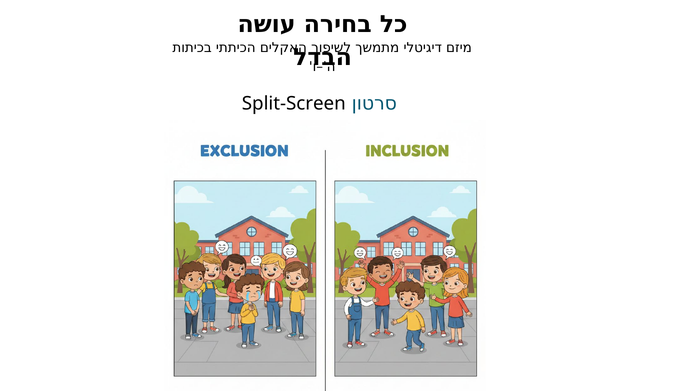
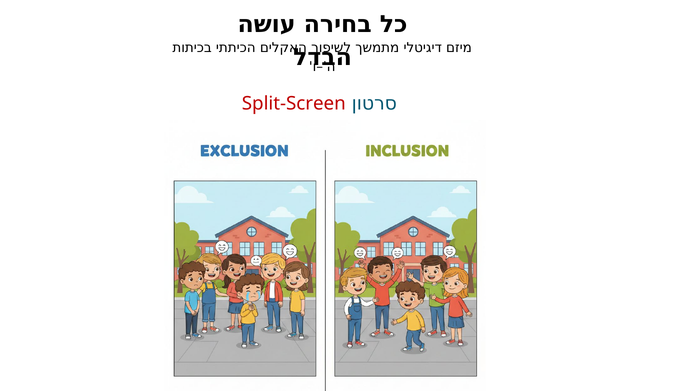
Split-Screen colour: black -> red (294, 104)
